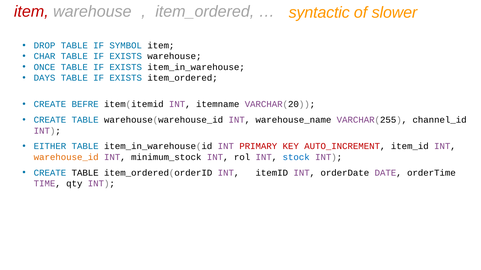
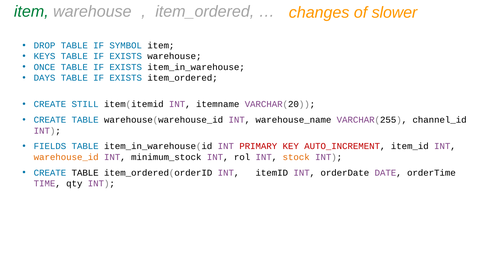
item colour: red -> green (31, 11)
syntactic: syntactic -> changes (319, 13)
CHAR: CHAR -> KEYS (45, 56)
BEFRE: BEFRE -> STILL (85, 105)
EITHER: EITHER -> FIELDS (50, 147)
stock colour: blue -> orange (296, 157)
